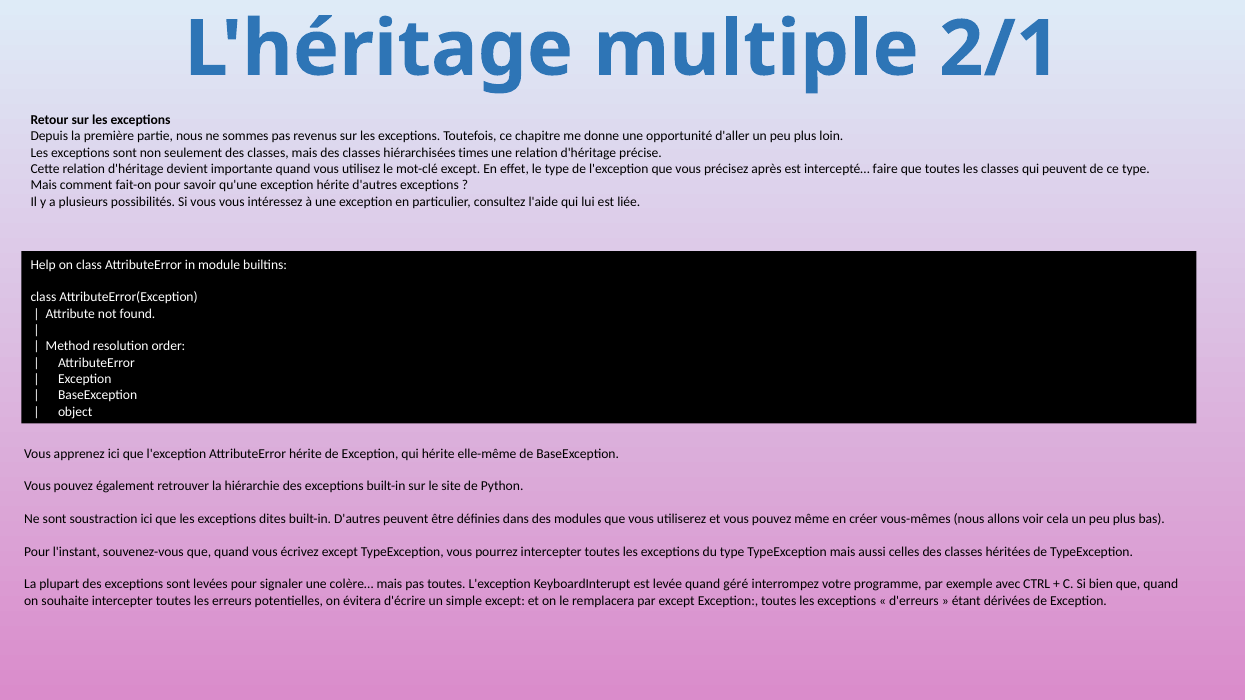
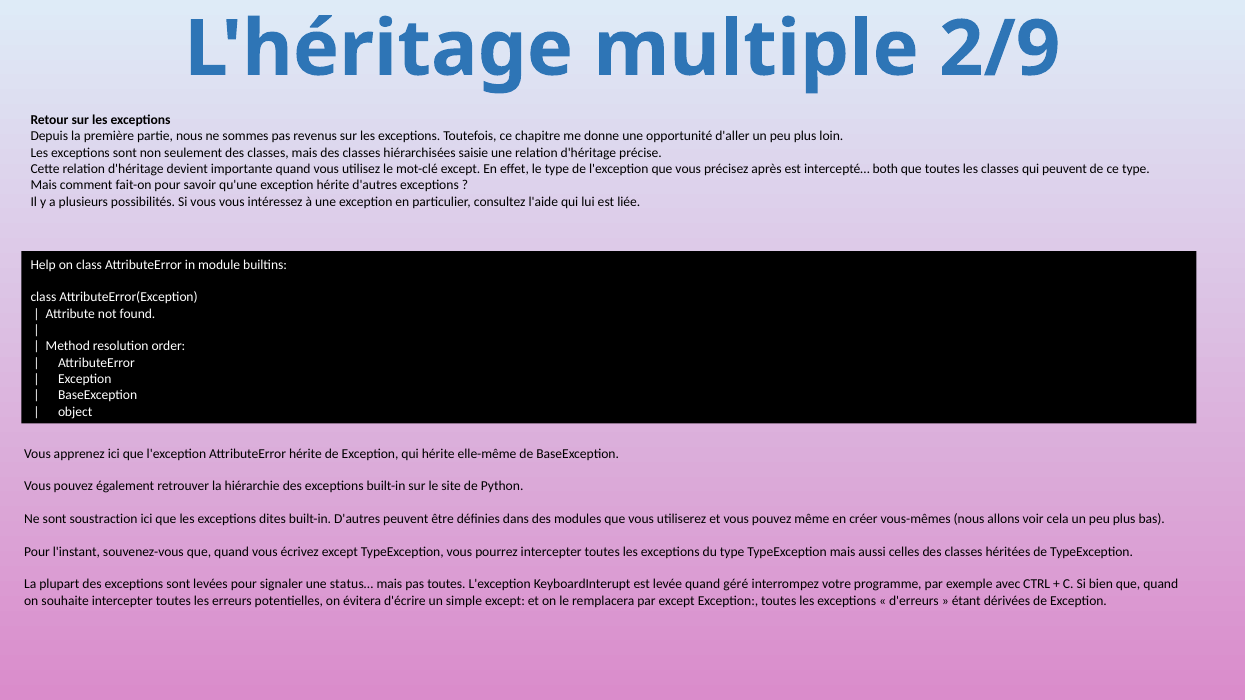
2/1: 2/1 -> 2/9 (1000, 49)
times: times -> saisie (473, 153)
faire: faire -> both (885, 169)
colère…: colère… -> status… (352, 584)
